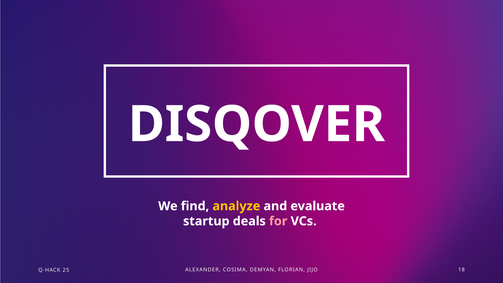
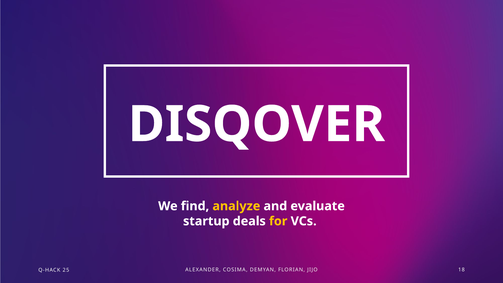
for colour: pink -> yellow (278, 221)
